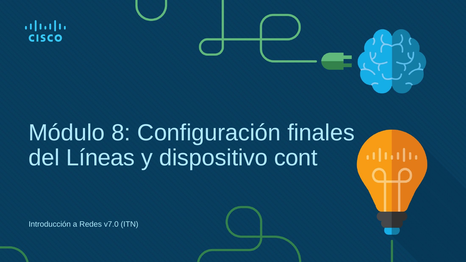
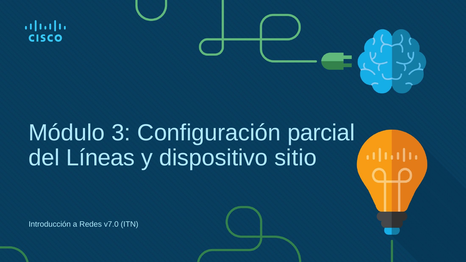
8: 8 -> 3 (121, 133)
finales: finales -> parcial (321, 133)
cont: cont -> sitio (296, 158)
